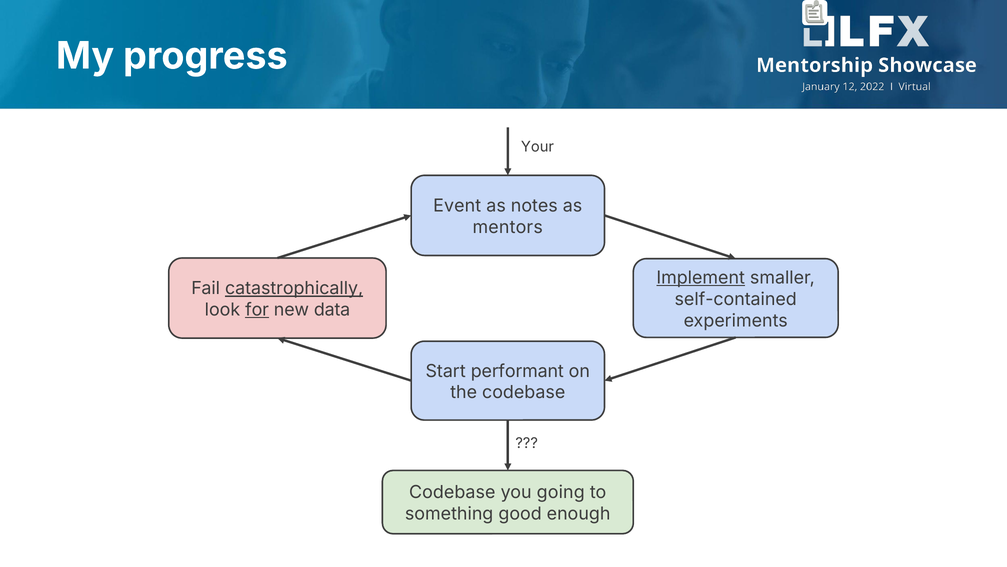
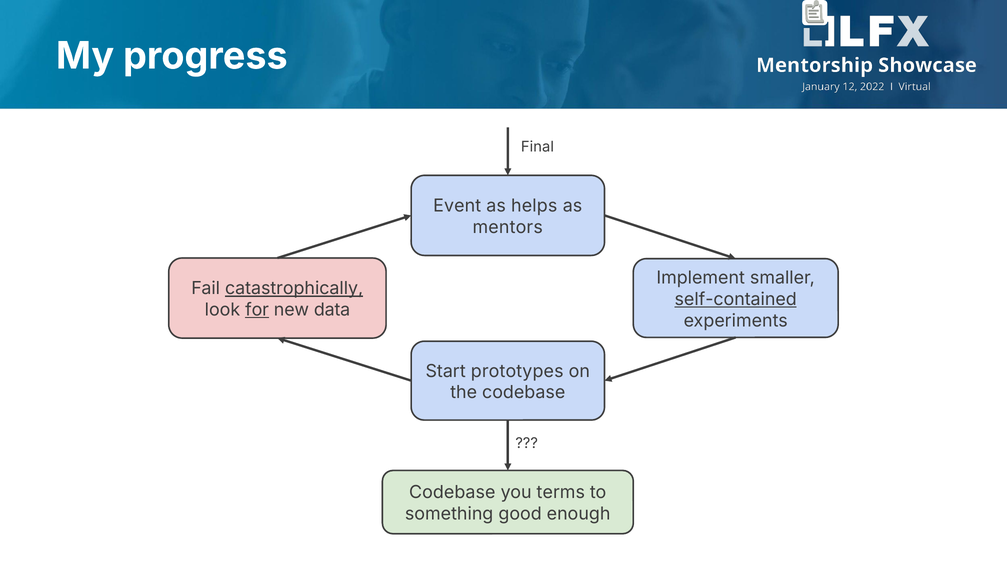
Your: Your -> Final (537, 147)
notes: notes -> helps (534, 206)
Implement underline: present -> none (701, 278)
self-contained underline: none -> present (736, 299)
performant: performant -> prototypes (517, 371)
going: going -> terms (561, 492)
